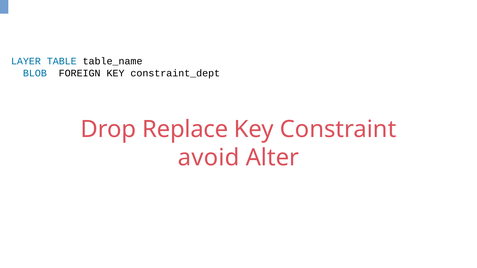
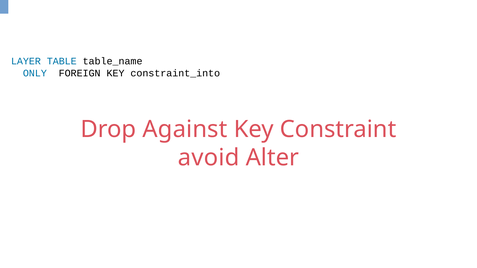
BLOB: BLOB -> ONLY (35, 73)
constraint_dept: constraint_dept -> constraint_into (175, 73)
Replace: Replace -> Against (185, 129)
